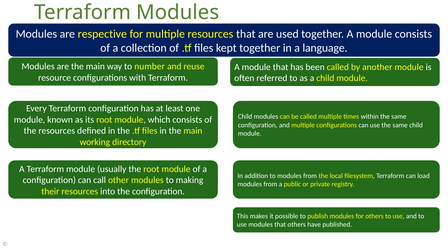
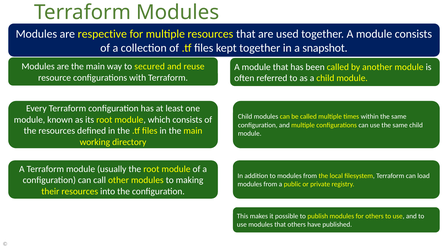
language: language -> snapshot (325, 48)
number: number -> secured (150, 67)
